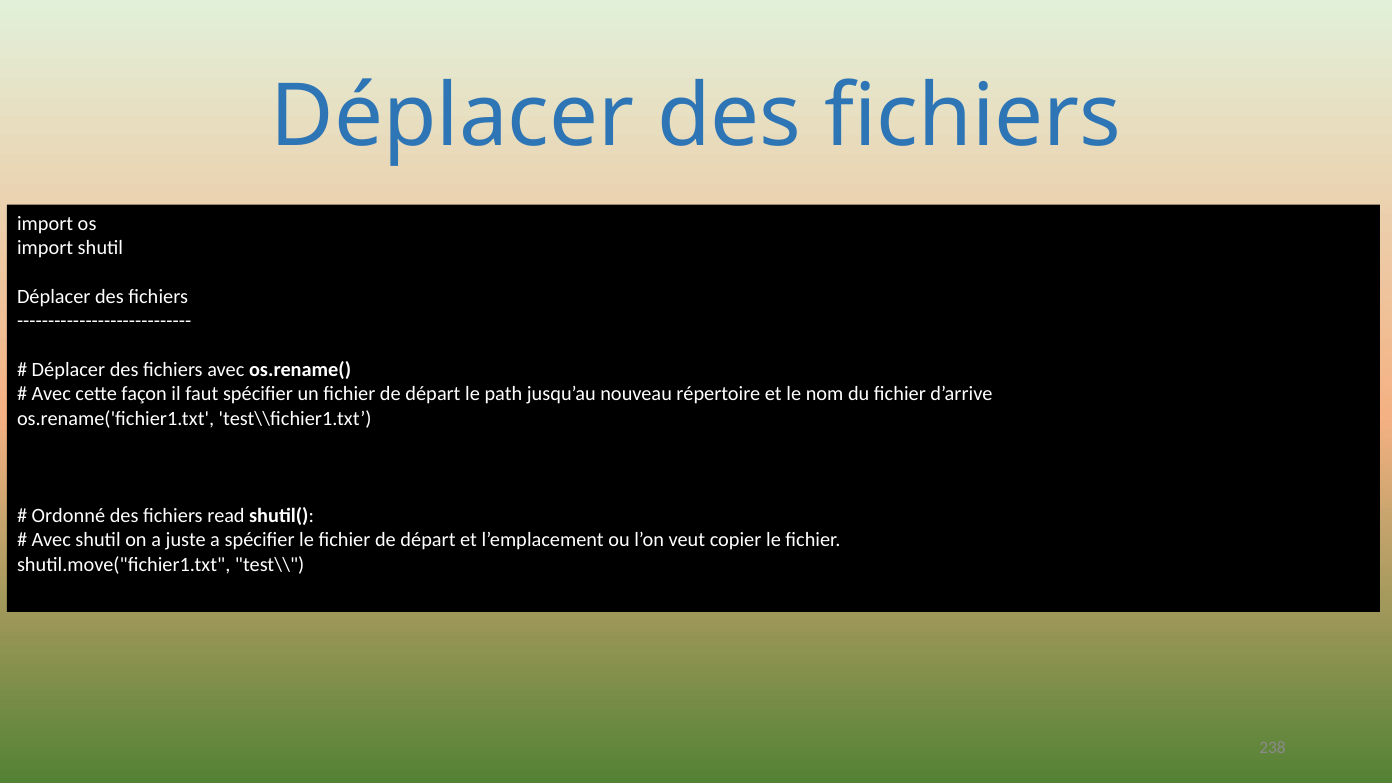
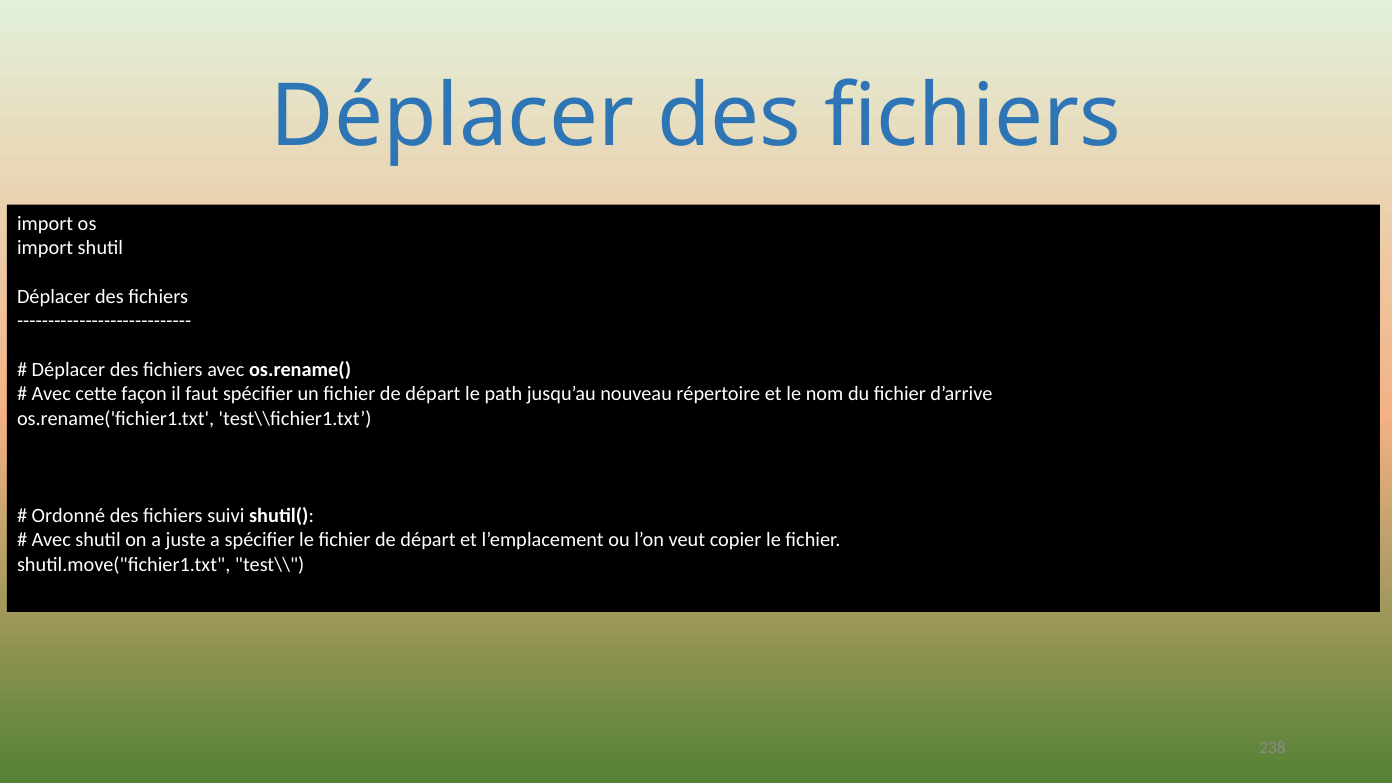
read: read -> suivi (226, 516)
